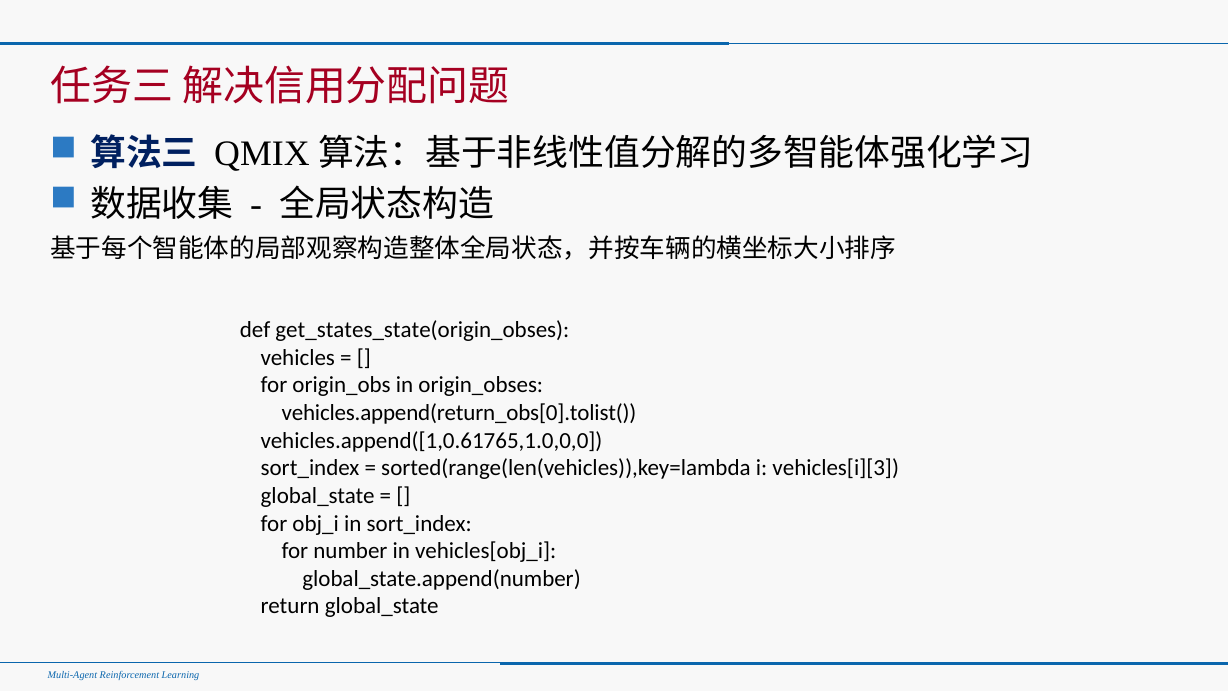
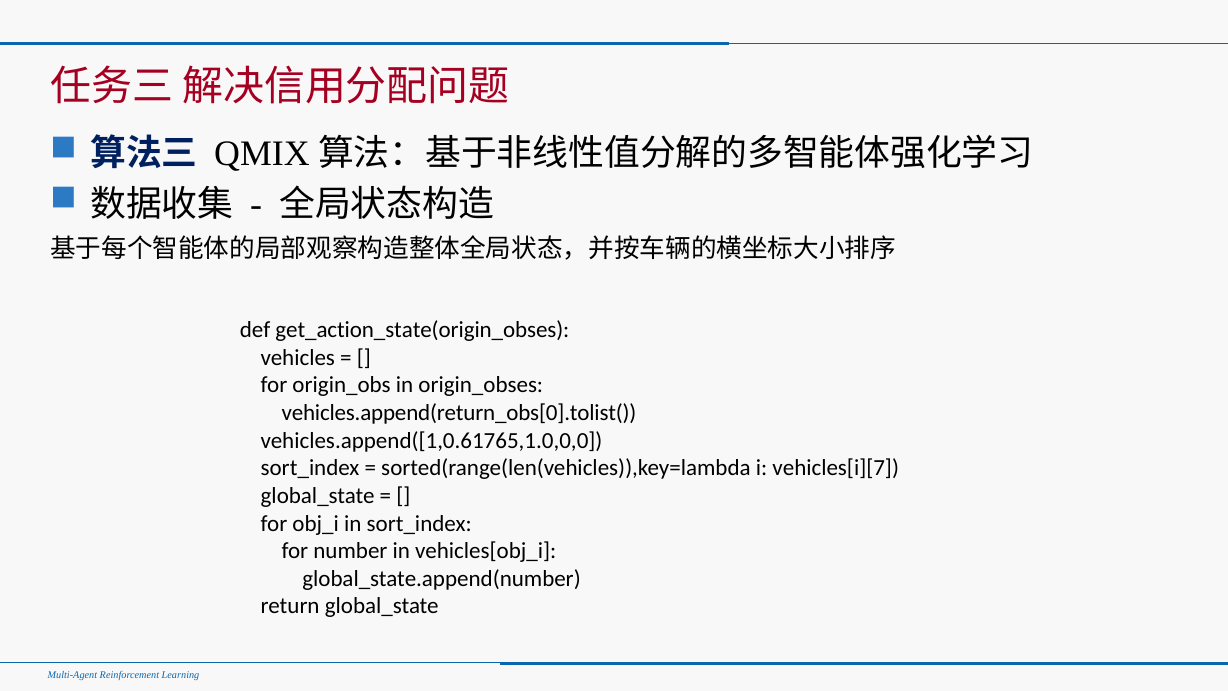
get_states_state(origin_obses: get_states_state(origin_obses -> get_action_state(origin_obses (422, 330)
vehicles[i][3: vehicles[i][3 -> vehicles[i][7 (836, 468)
